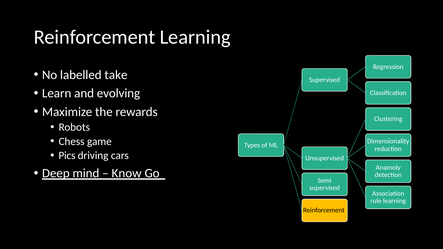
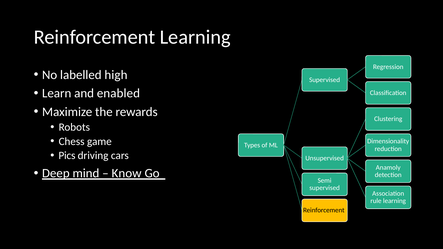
take: take -> high (116, 75)
evolving: evolving -> enabled (118, 93)
